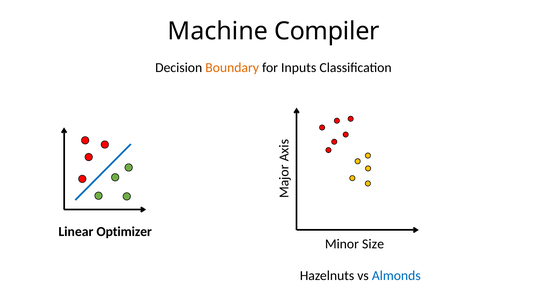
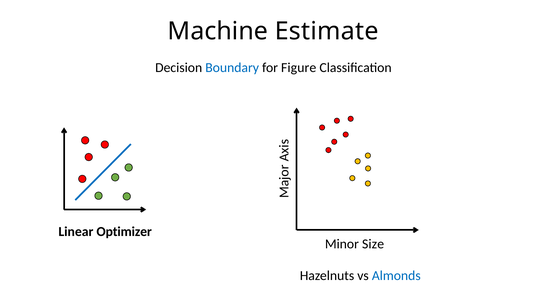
Compiler: Compiler -> Estimate (327, 31)
Boundary colour: orange -> blue (232, 67)
Inputs: Inputs -> Figure (299, 67)
